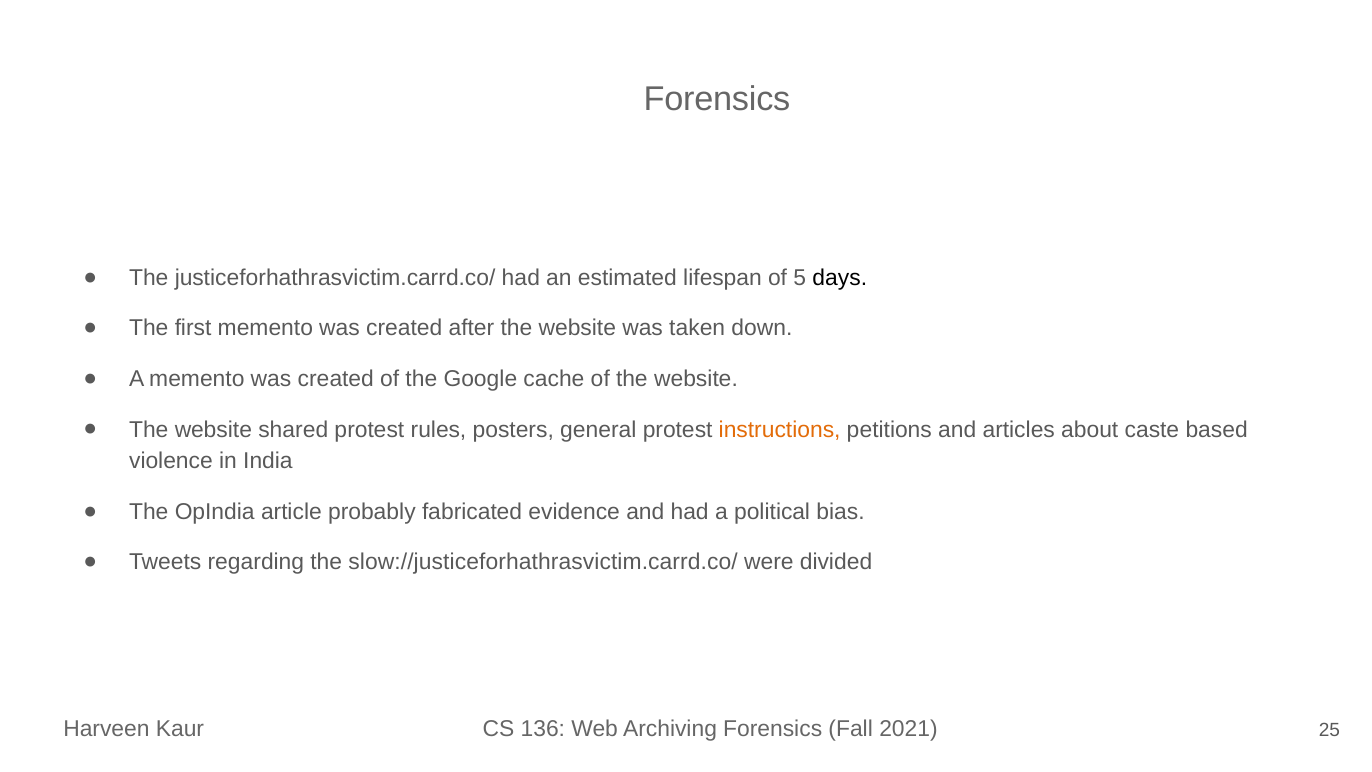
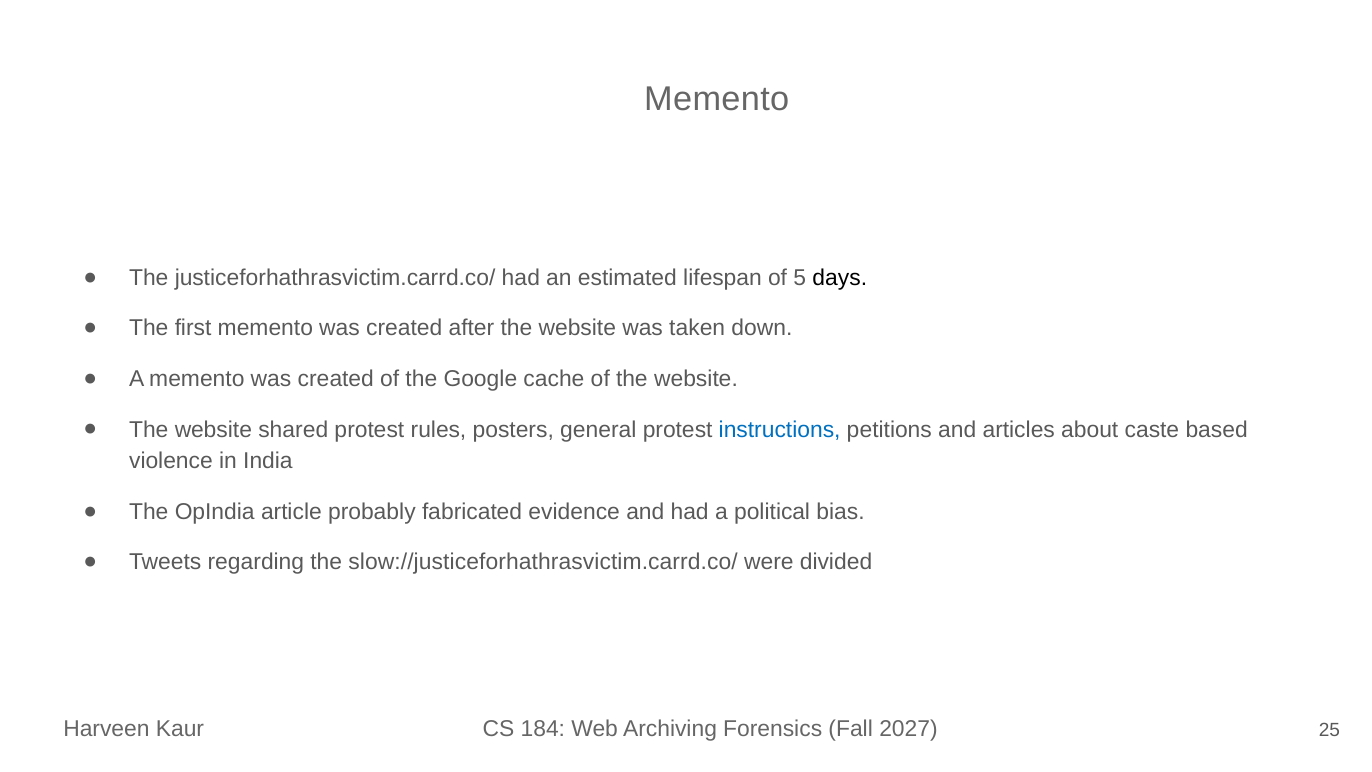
Forensics: Forensics -> Memento (717, 99)
instructions colour: orange -> blue (780, 430)
136: 136 -> 184 (543, 729)
2021: 2021 -> 2027 (908, 729)
